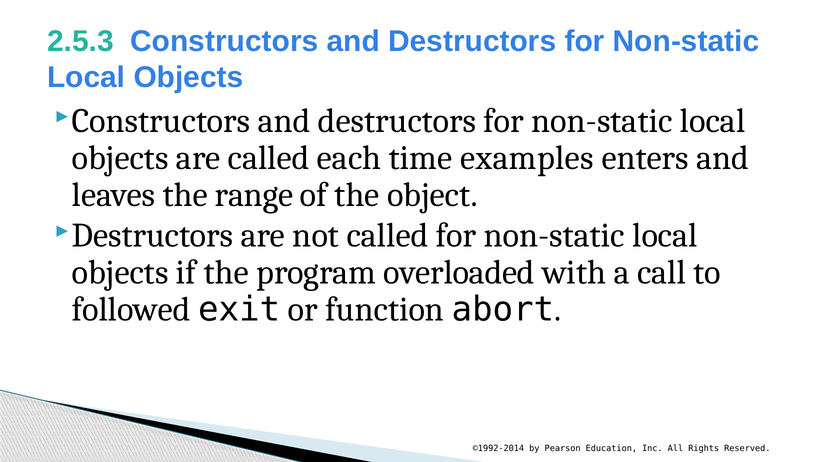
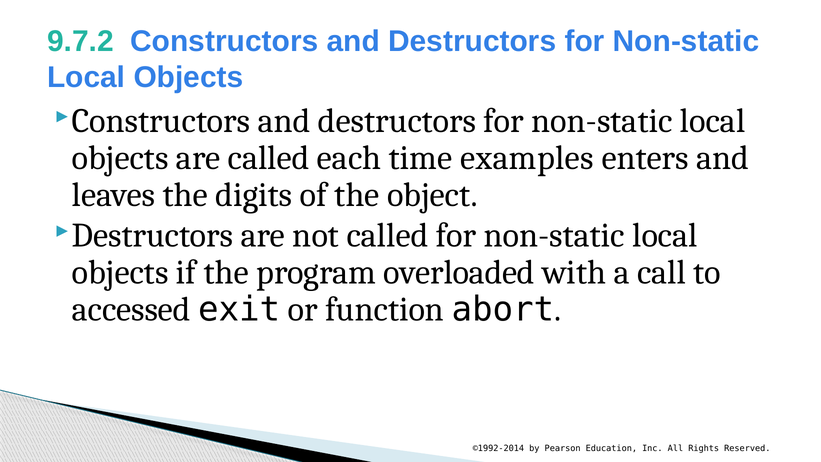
2.5.3: 2.5.3 -> 9.7.2 (80, 42)
range: range -> digits (254, 195)
followed: followed -> accessed (131, 309)
